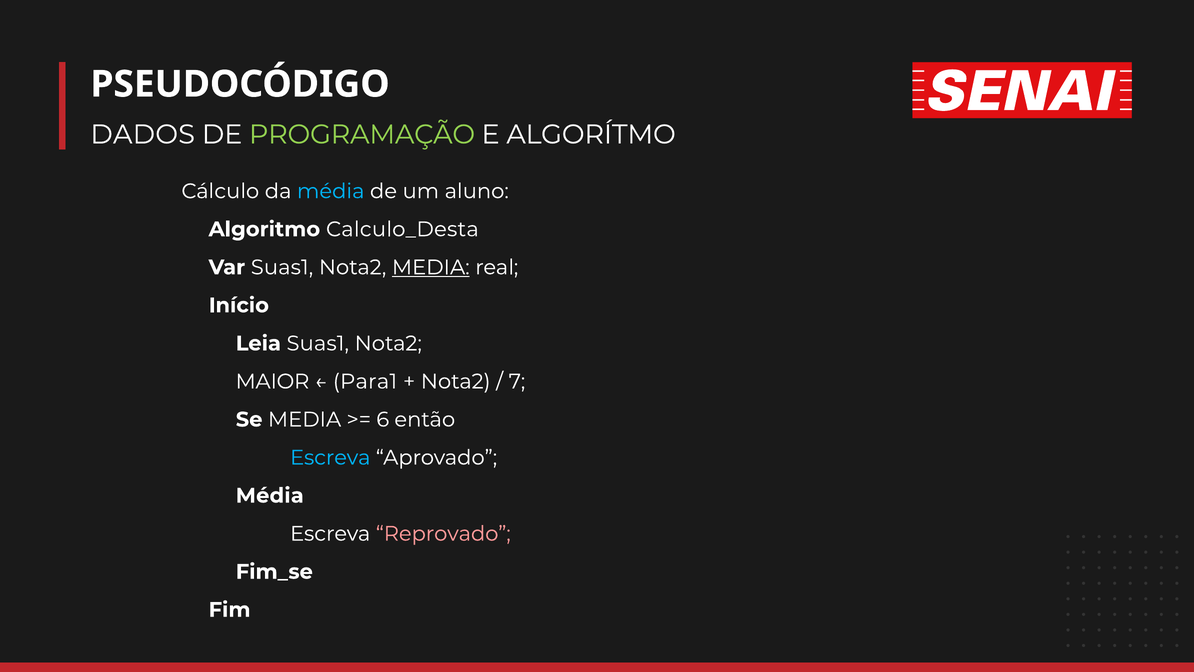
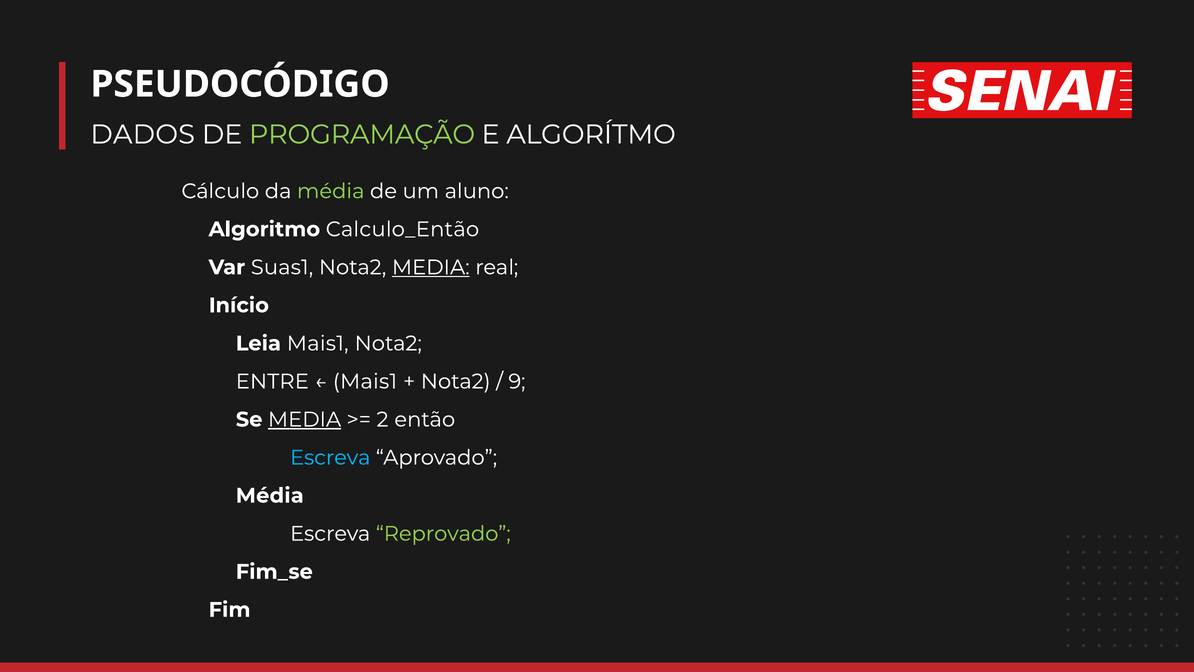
média colour: light blue -> light green (331, 191)
Calculo_Desta: Calculo_Desta -> Calculo_Então (402, 229)
Leia Suas1: Suas1 -> Mais1 (318, 343)
MAIOR: MAIOR -> ENTRE (272, 381)
Para1: Para1 -> Mais1 (365, 381)
7: 7 -> 9 (517, 381)
MEDIA underline: none -> present (305, 419)
6: 6 -> 2 (383, 419)
Reprovado colour: pink -> light green (443, 533)
